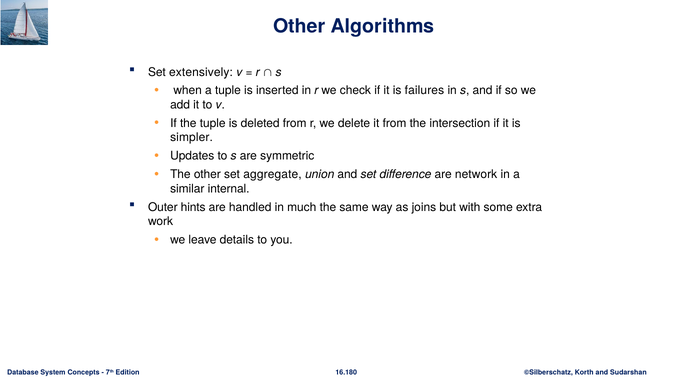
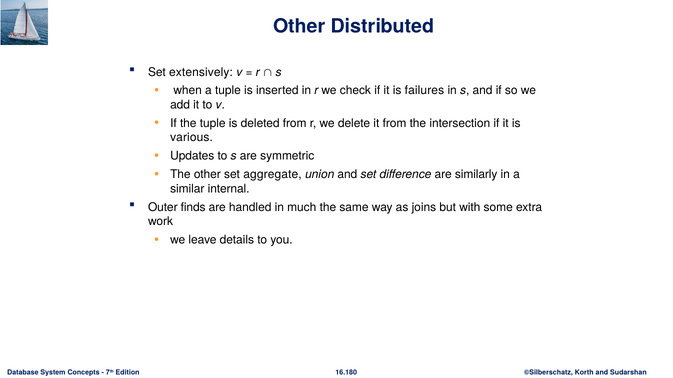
Algorithms: Algorithms -> Distributed (383, 26)
simpler: simpler -> various (191, 138)
network: network -> similarly (476, 175)
hints: hints -> finds (193, 207)
